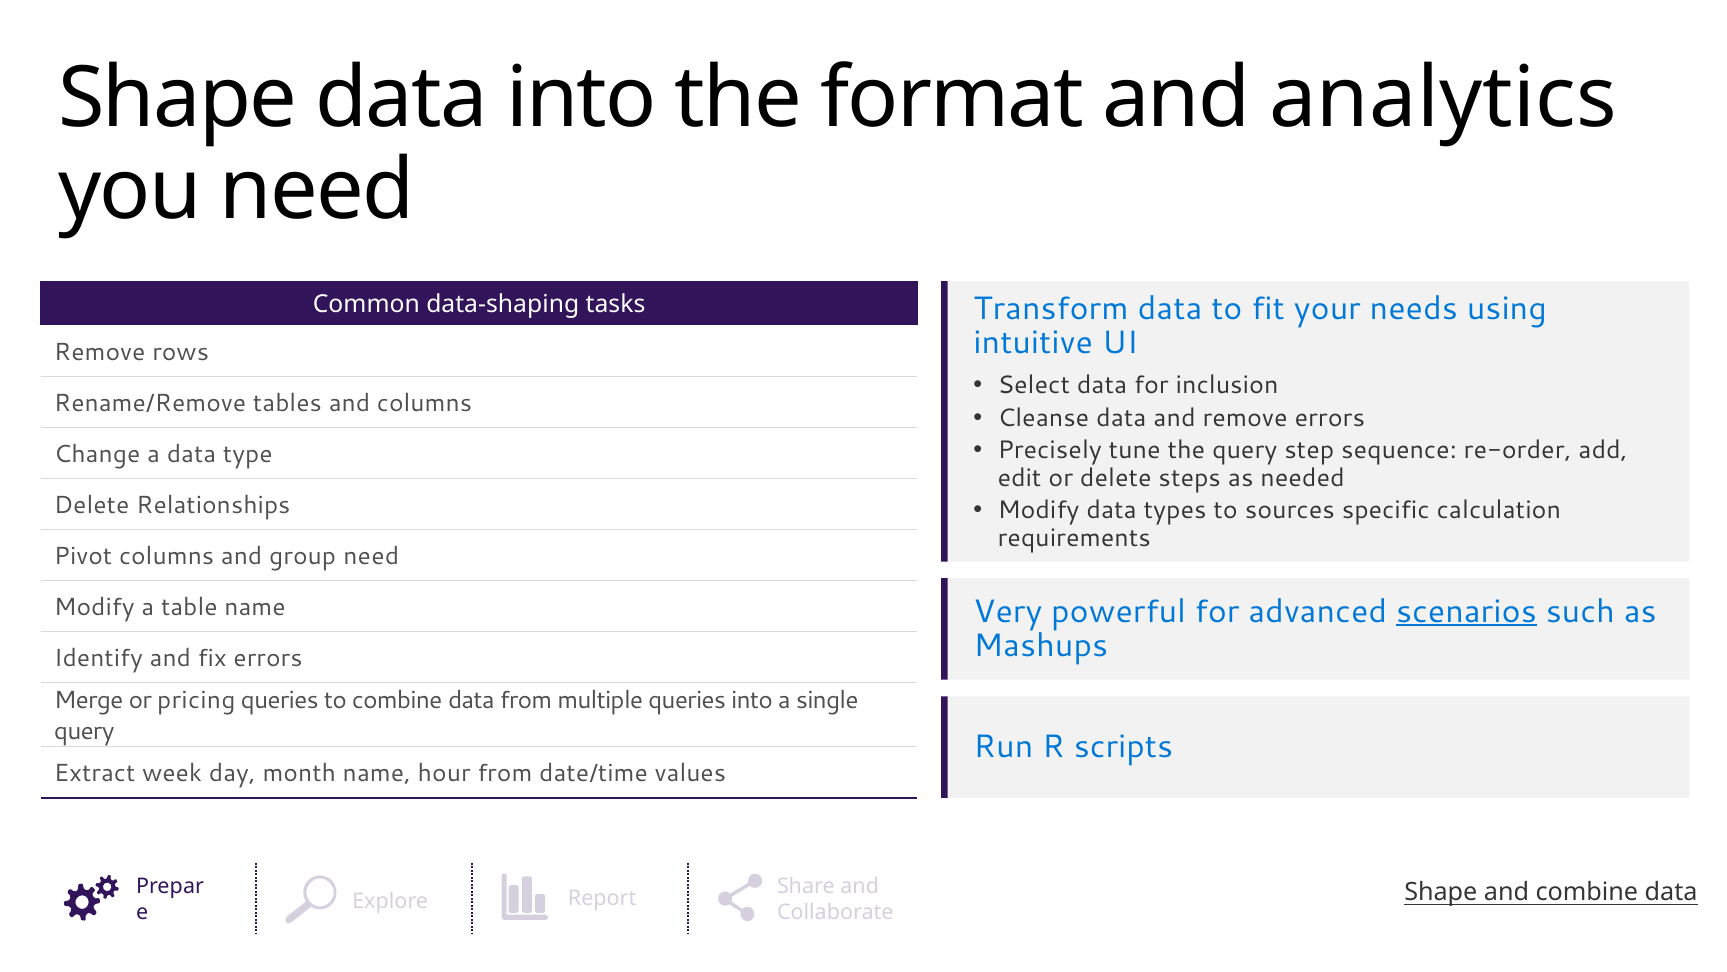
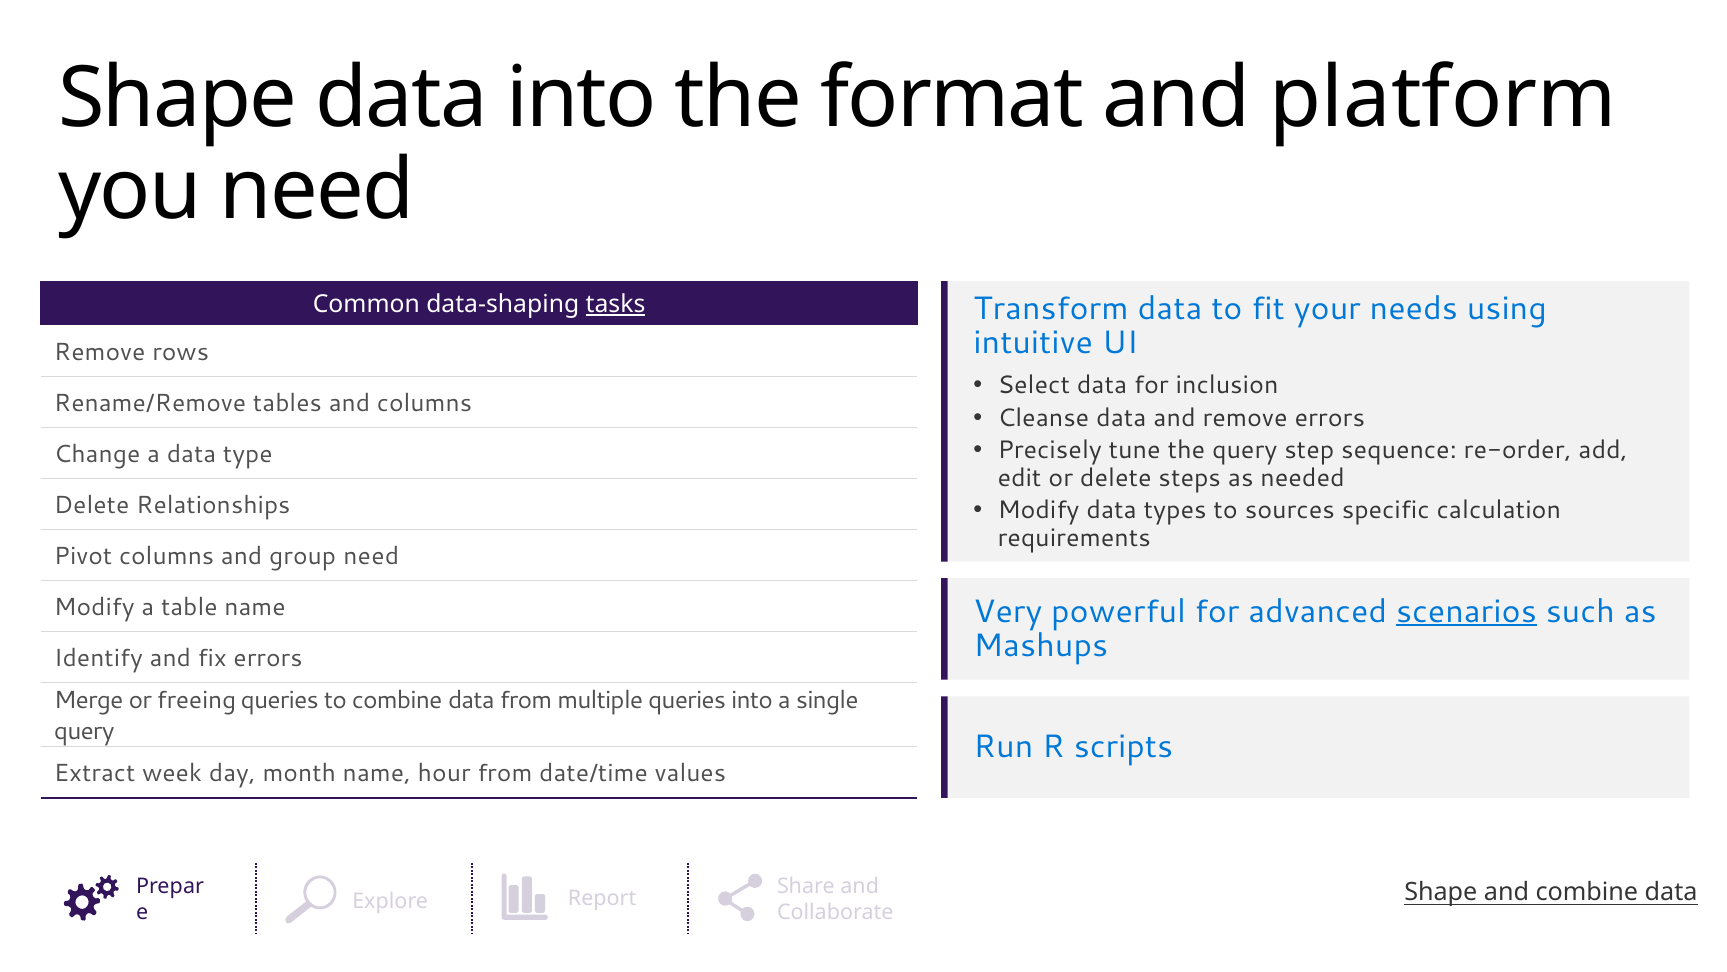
analytics: analytics -> platform (1443, 99)
tasks underline: none -> present (616, 304)
pricing: pricing -> freeing (197, 699)
